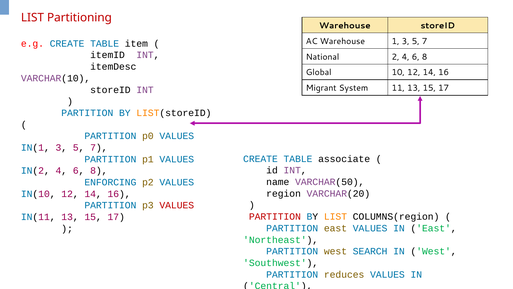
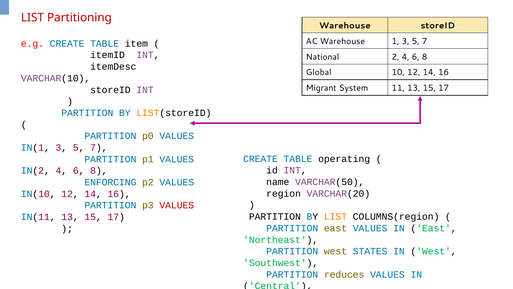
associate: associate -> operating (344, 159)
PARTITION colour: red -> black (275, 216)
SEARCH: SEARCH -> STATES (370, 251)
